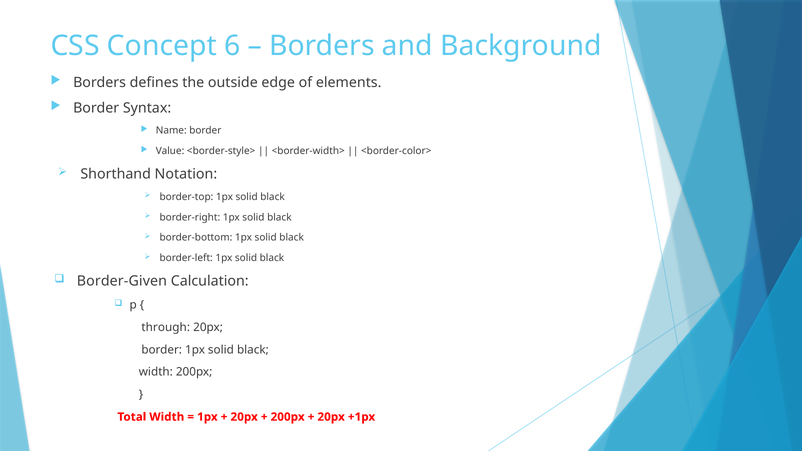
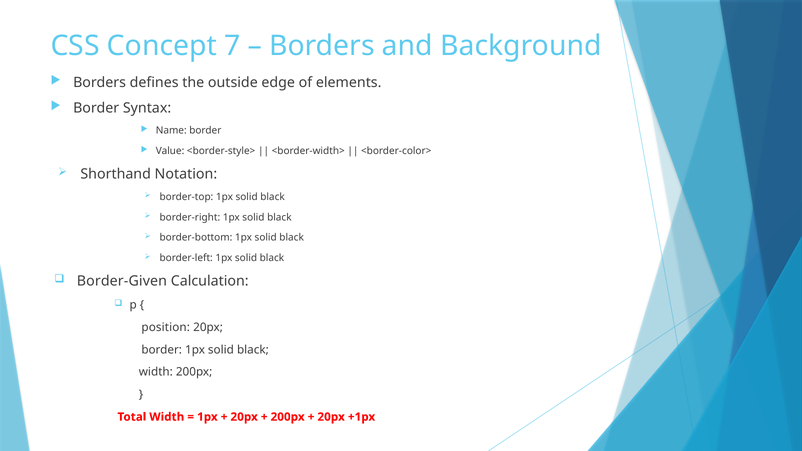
6: 6 -> 7 (232, 46)
through: through -> position (166, 327)
